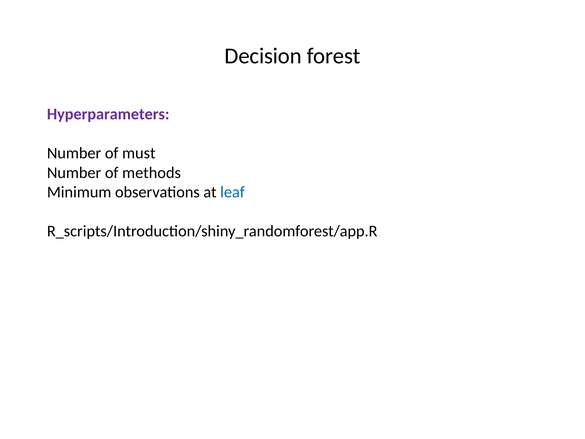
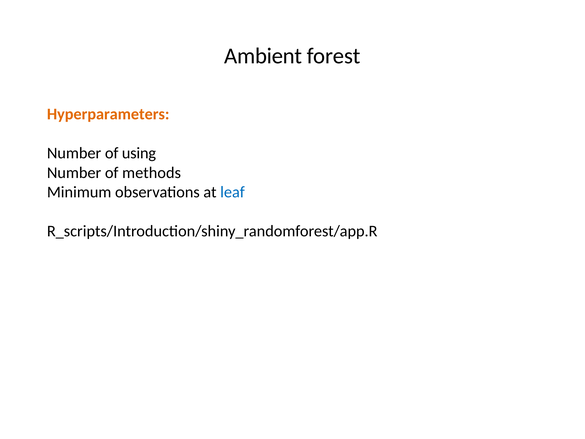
Decision: Decision -> Ambient (263, 56)
Hyperparameters colour: purple -> orange (108, 114)
must: must -> using (139, 153)
